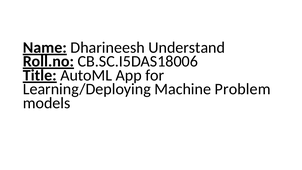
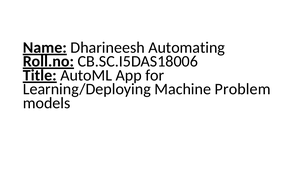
Understand: Understand -> Automating (187, 48)
